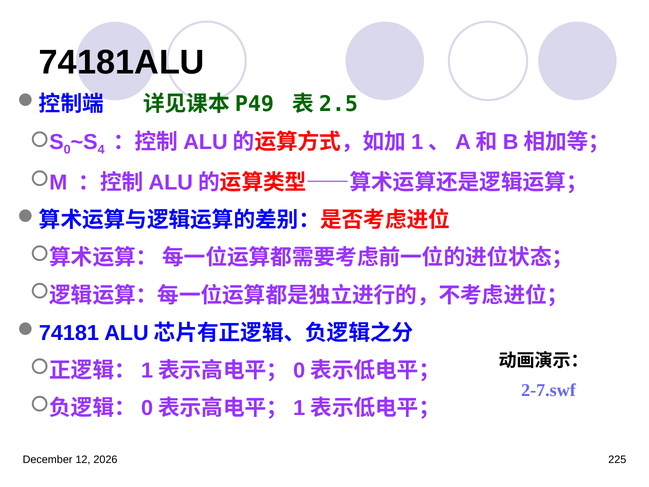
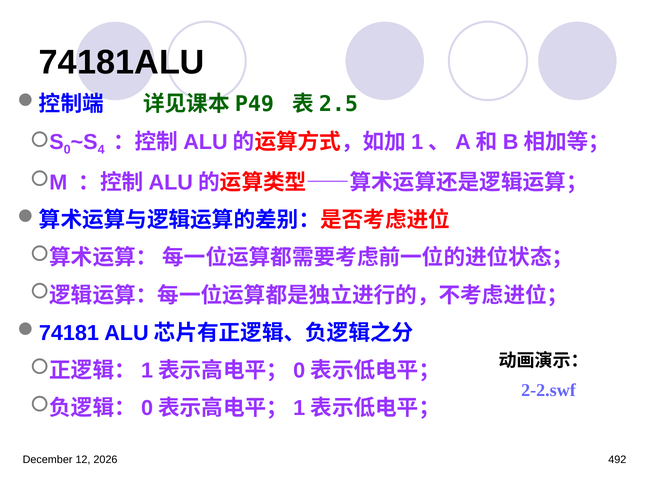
2-7.swf: 2-7.swf -> 2-2.swf (548, 390)
225: 225 -> 492 (617, 459)
